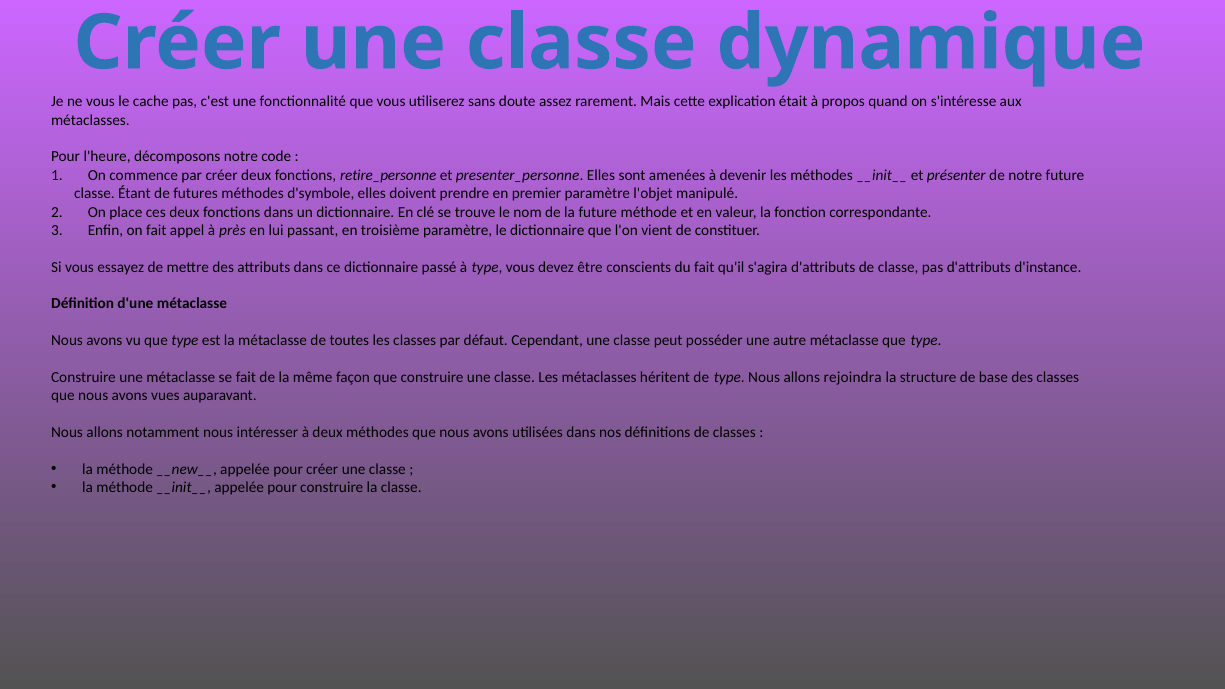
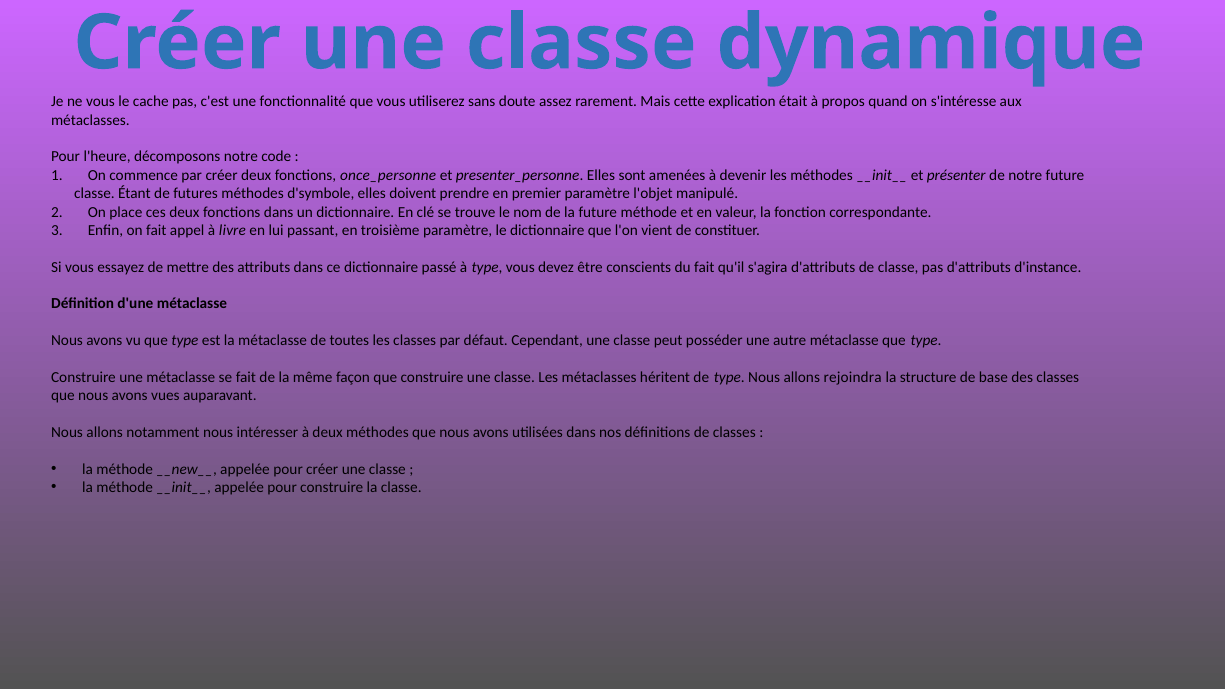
retire_personne: retire_personne -> once_personne (388, 175)
près: près -> livre (232, 230)
